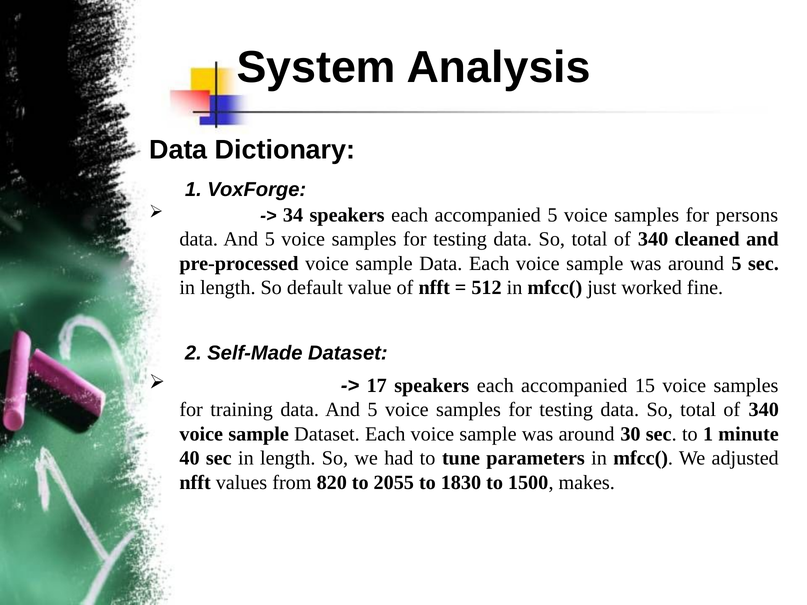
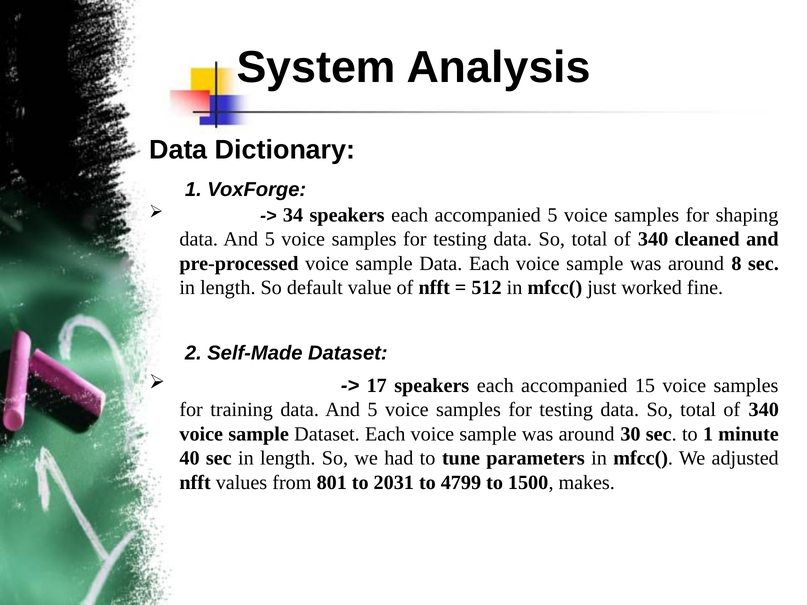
persons: persons -> shaping (747, 215)
around 5: 5 -> 8 (736, 264)
820: 820 -> 801 (332, 483)
2055: 2055 -> 2031 (394, 483)
1830: 1830 -> 4799 (461, 483)
